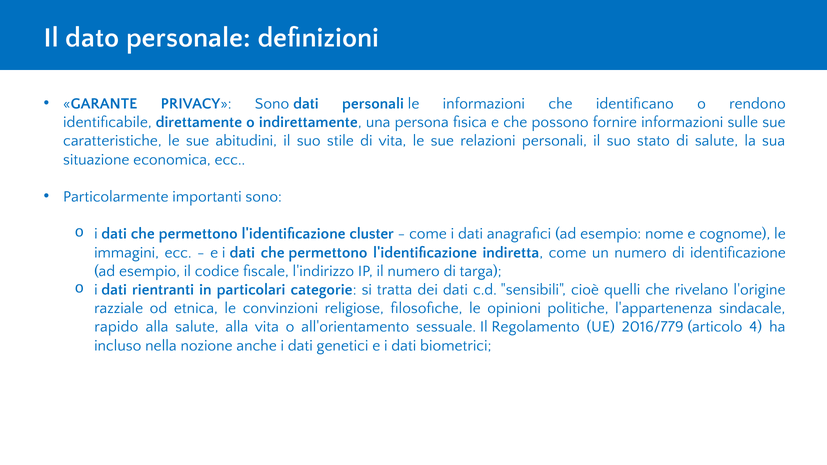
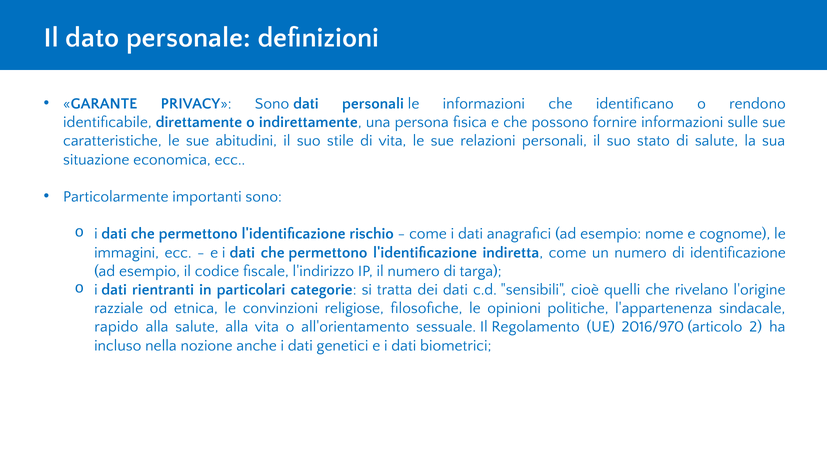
cluster: cluster -> rischio (372, 234)
2016/779: 2016/779 -> 2016/970 (653, 327)
4: 4 -> 2 (756, 327)
